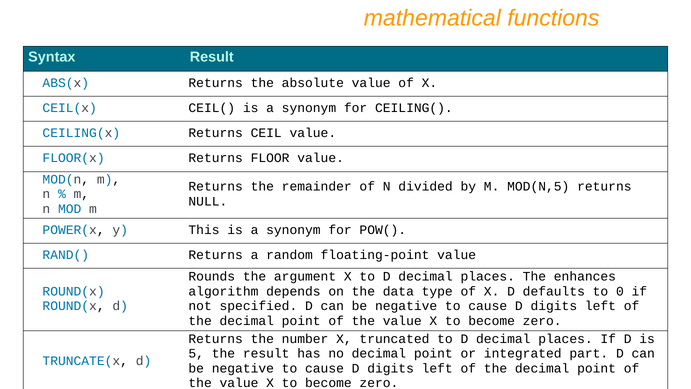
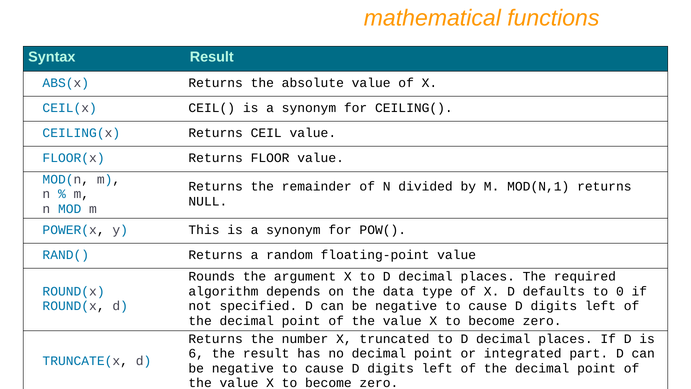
MOD(N,5: MOD(N,5 -> MOD(N,1 (538, 187)
enhances: enhances -> required (585, 276)
5: 5 -> 6 (196, 353)
